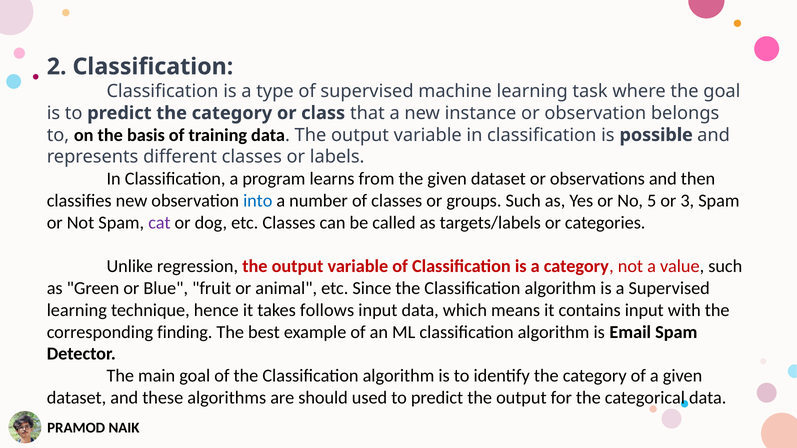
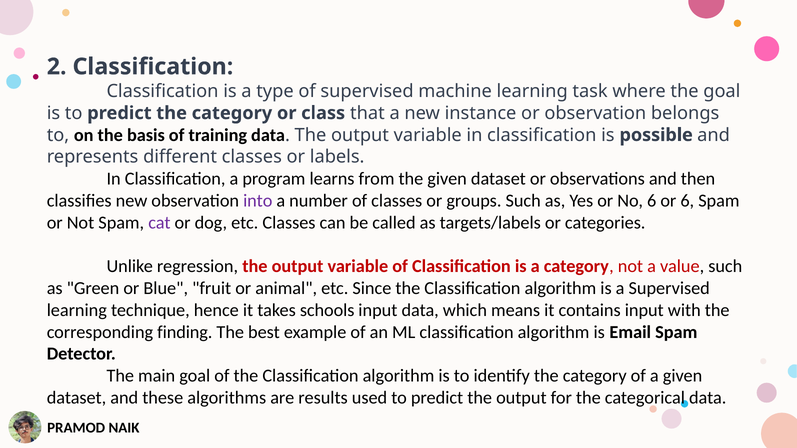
into colour: blue -> purple (258, 201)
No 5: 5 -> 6 (652, 201)
or 3: 3 -> 6 (687, 201)
follows: follows -> schools (327, 310)
should: should -> results (323, 398)
